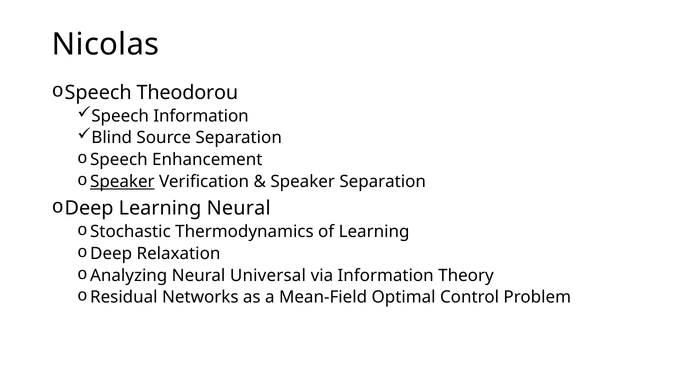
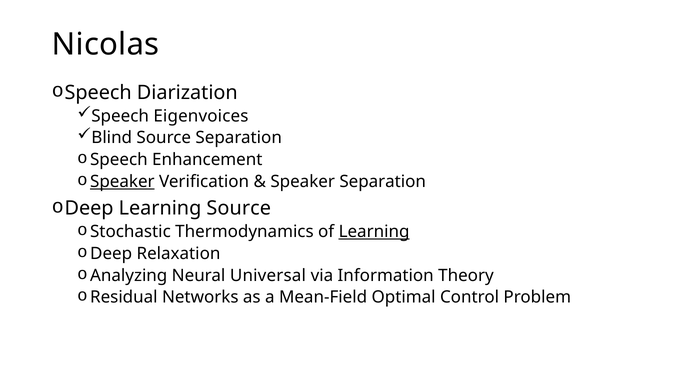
Theodorou: Theodorou -> Diarization (187, 93)
Speech Information: Information -> Eigenvoices (201, 116)
Learning Neural: Neural -> Source (239, 209)
Learning underline: none -> present (374, 232)
